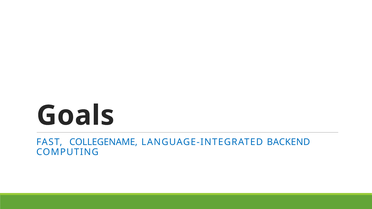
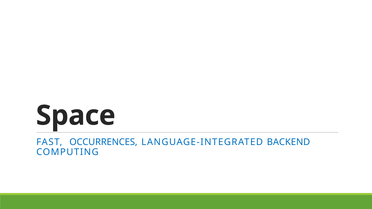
Goals: Goals -> Space (76, 116)
COLLEGENAME: COLLEGENAME -> OCCURRENCES (103, 142)
